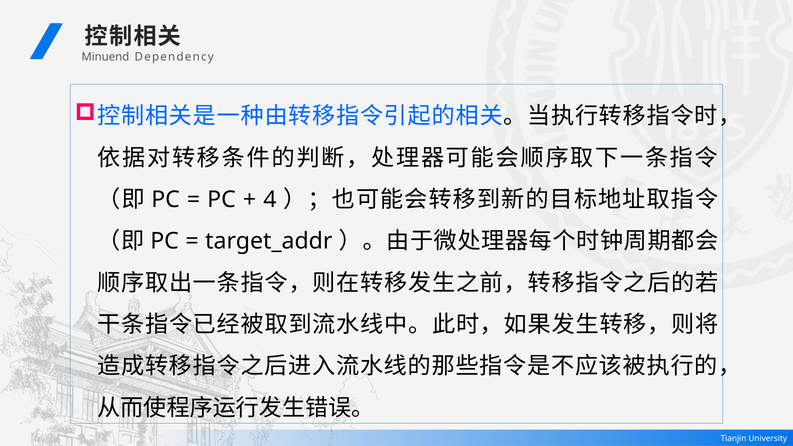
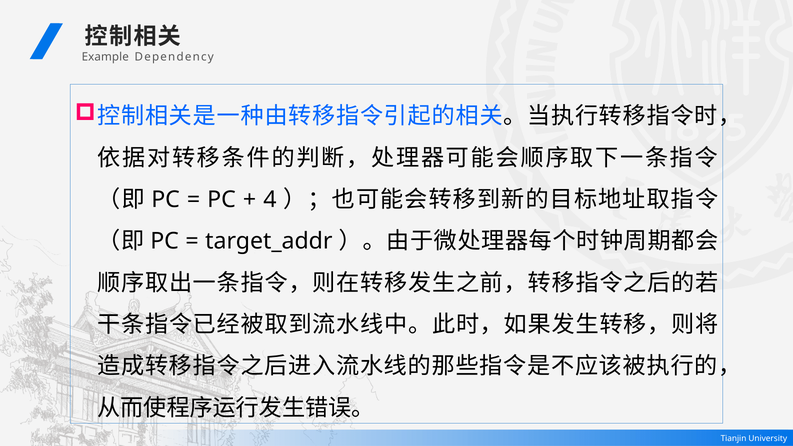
Minuend: Minuend -> Example (105, 57)
